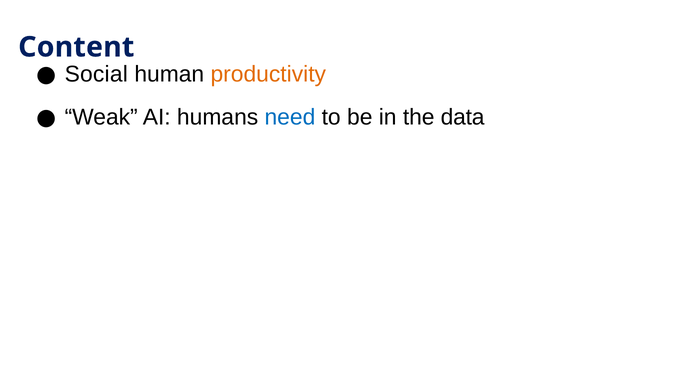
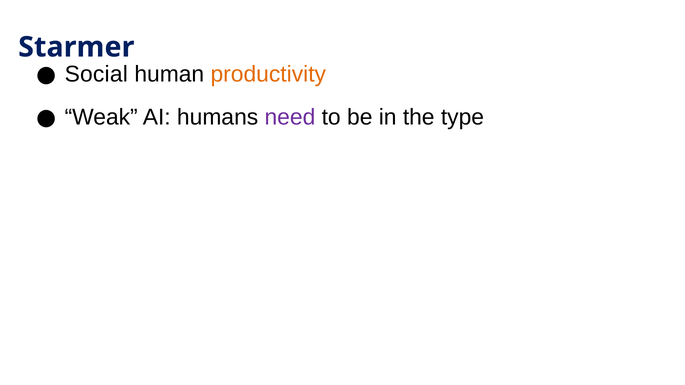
Content: Content -> Starmer (76, 47)
need colour: blue -> purple (290, 117)
data: data -> type (462, 117)
